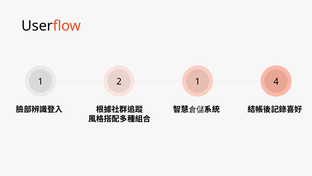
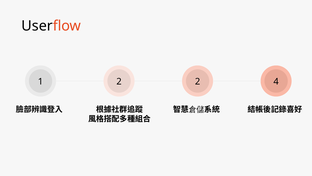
1 1: 1 -> 2 (198, 81)
